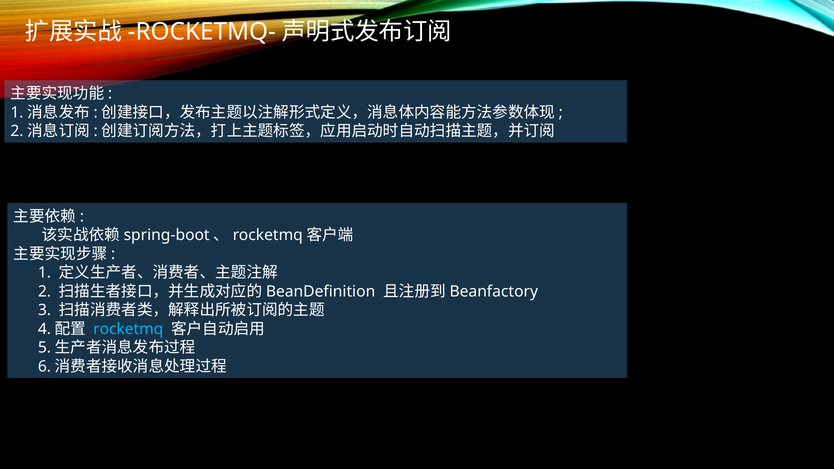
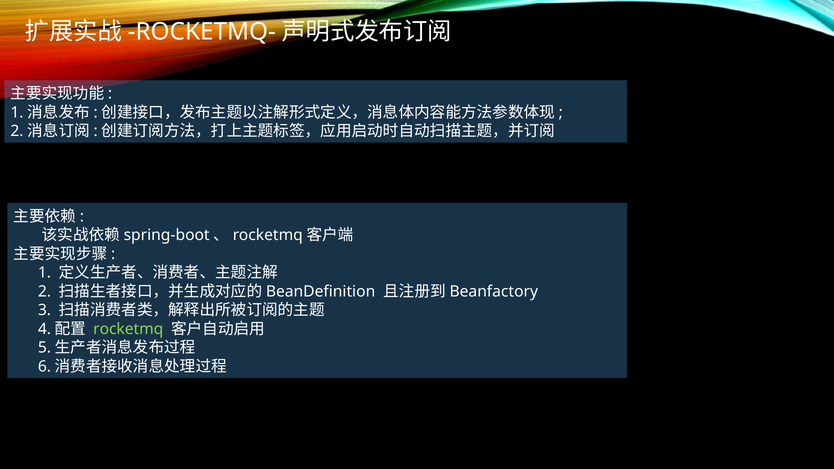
rocketmq colour: light blue -> light green (128, 329)
